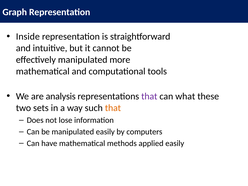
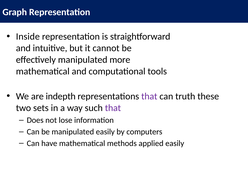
analysis: analysis -> indepth (61, 96)
what: what -> truth (185, 96)
that colour: orange -> purple (113, 108)
